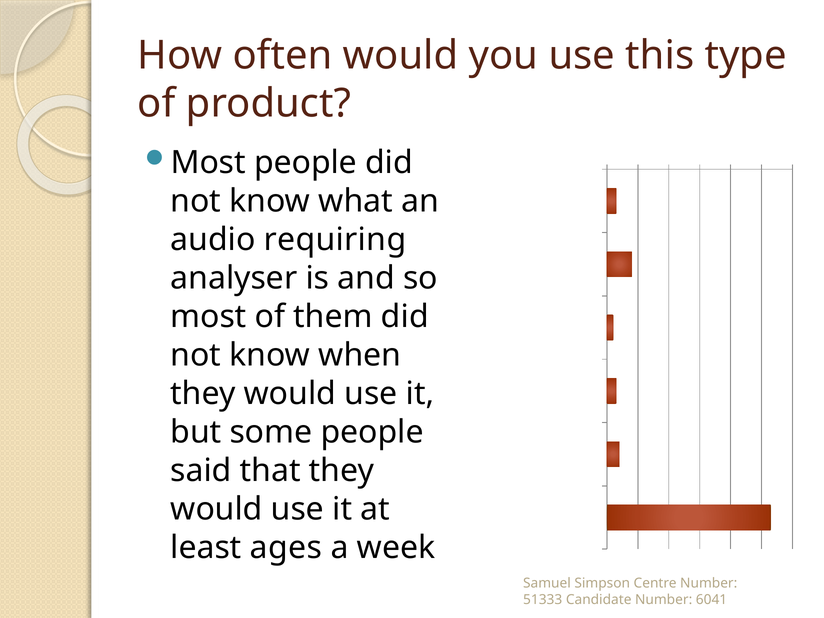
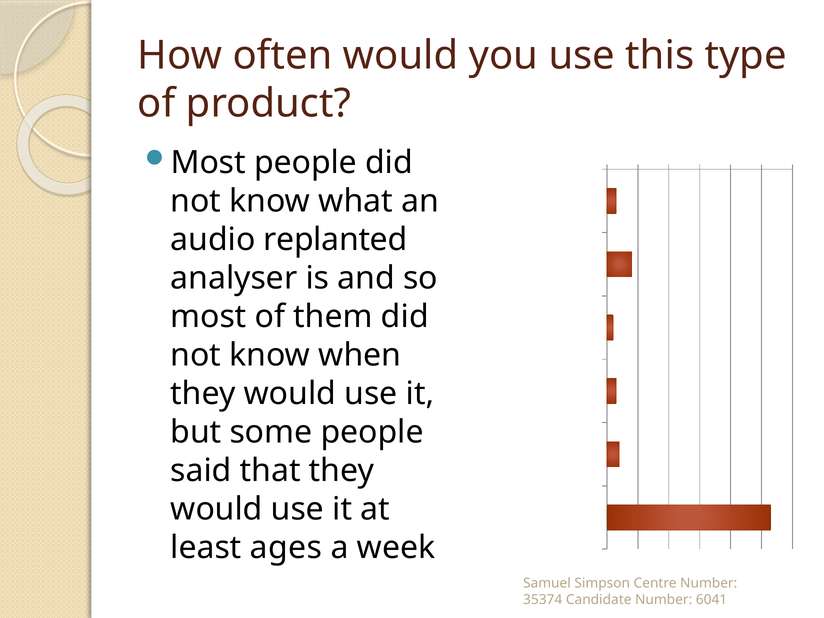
requiring: requiring -> replanted (335, 240)
51333: 51333 -> 35374 (543, 600)
